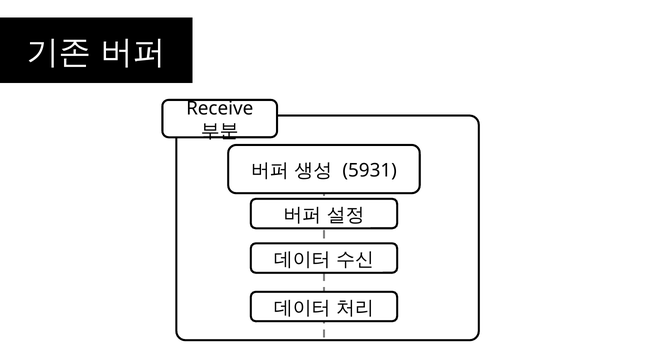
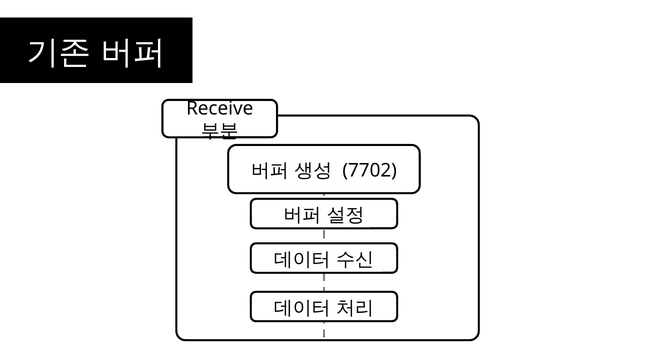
5931: 5931 -> 7702 (370, 171)
